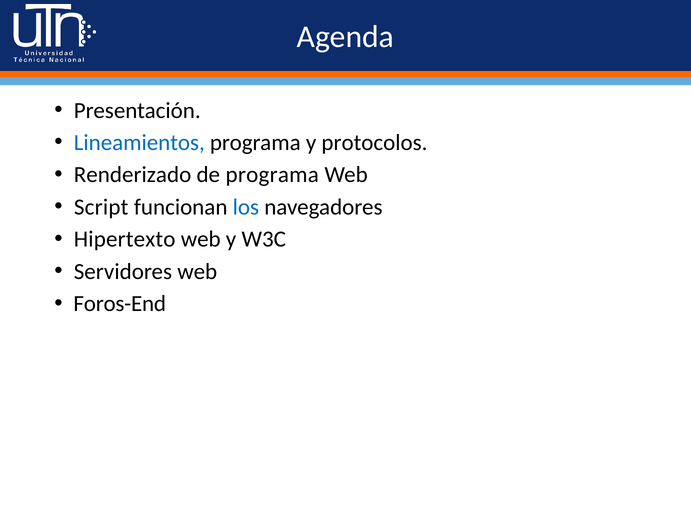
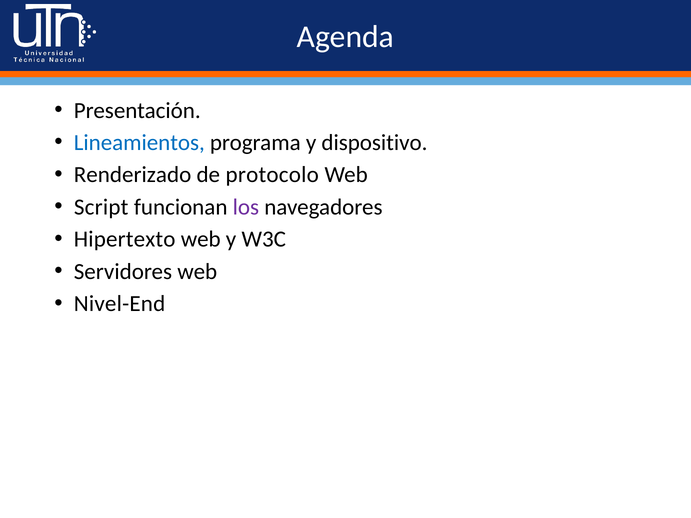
protocolos: protocolos -> dispositivo (374, 143)
de programa: programa -> protocolo (272, 175)
los colour: blue -> purple (246, 207)
Foros-End: Foros-End -> Nivel-End (120, 304)
